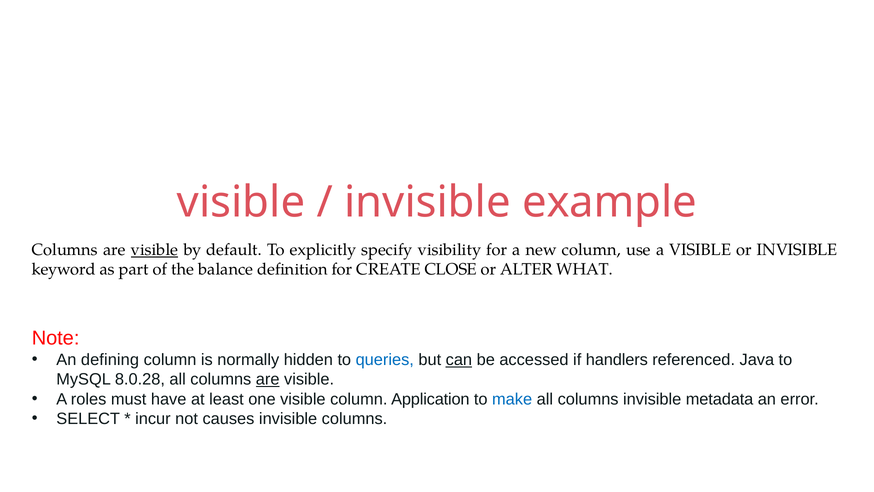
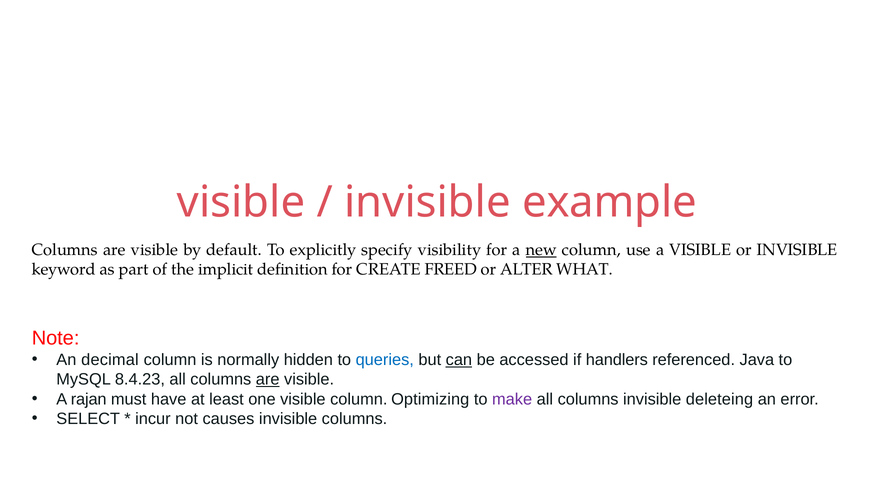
visible underline: present -> none (155, 250)
new underline: none -> present (541, 250)
balance: balance -> implicit (226, 269)
CLOSE: CLOSE -> FREED (451, 269)
defining: defining -> decimal (110, 360)
8.0.28: 8.0.28 -> 8.4.23 (140, 379)
roles: roles -> rajan (89, 399)
Application: Application -> Optimizing (430, 399)
make colour: blue -> purple (512, 399)
metadata: metadata -> deleteing (719, 399)
